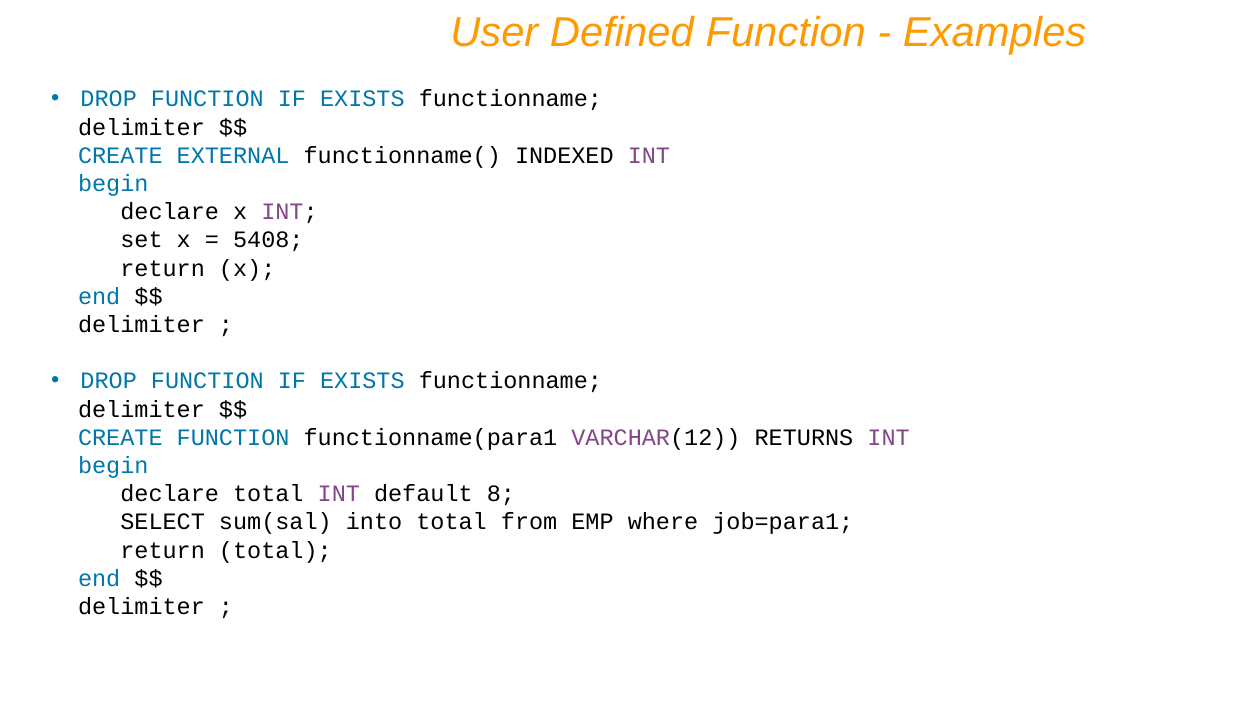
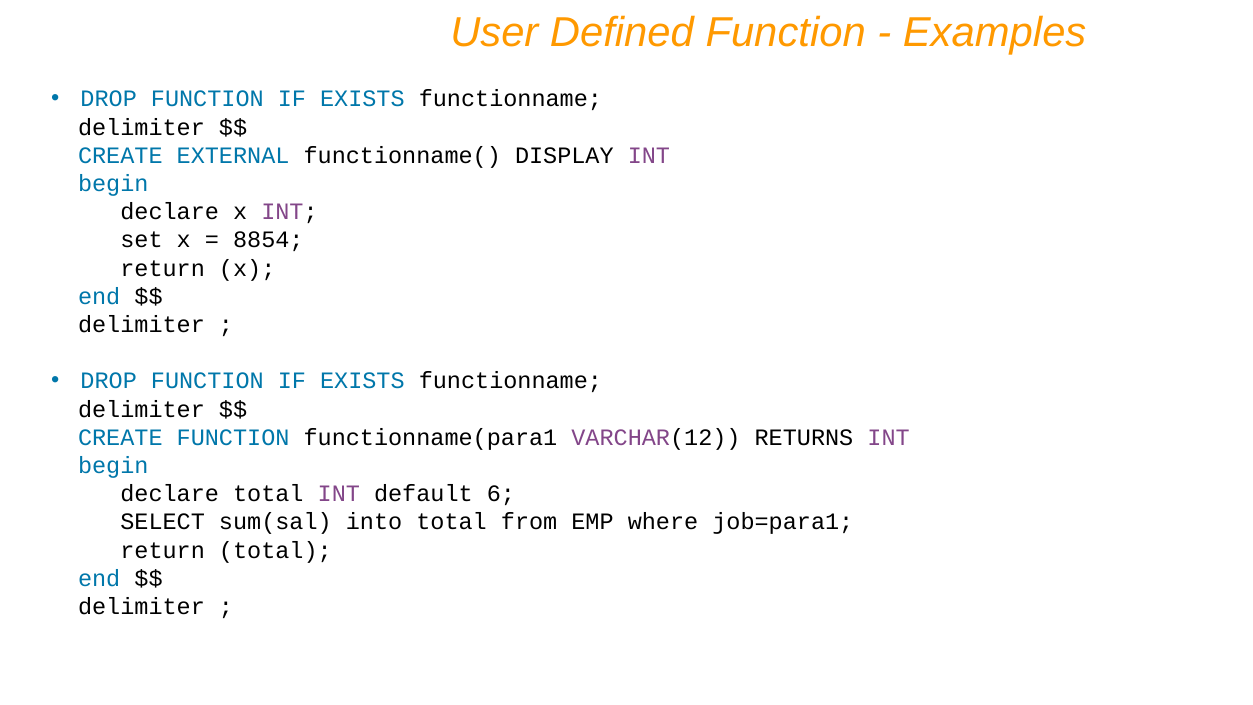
INDEXED: INDEXED -> DISPLAY (564, 156)
5408: 5408 -> 8854 (268, 240)
8: 8 -> 6 (501, 494)
